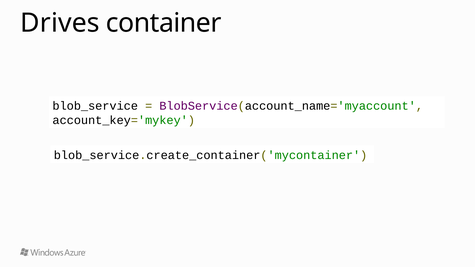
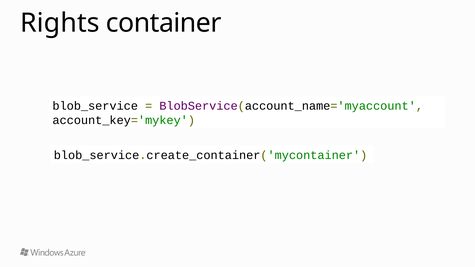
Drives: Drives -> Rights (60, 23)
